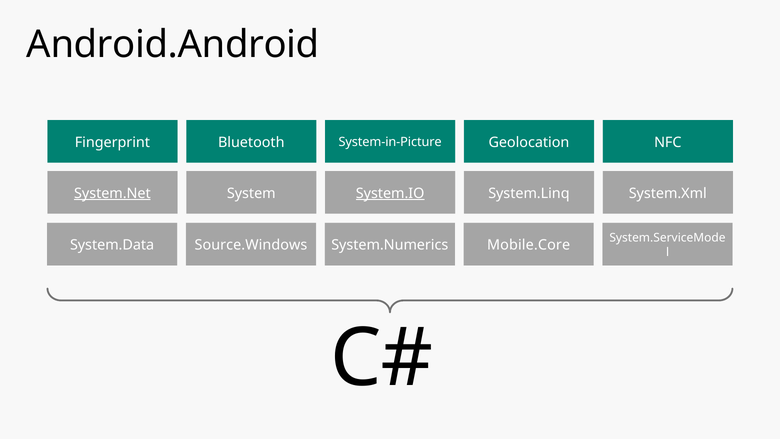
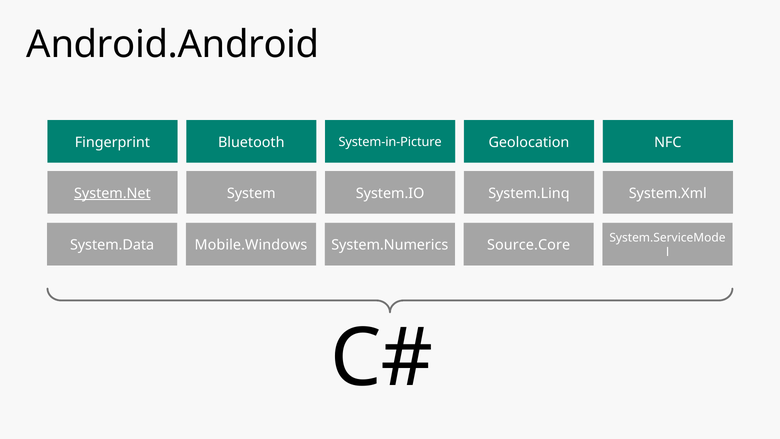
System.IO underline: present -> none (390, 193)
Source.Windows: Source.Windows -> Mobile.Windows (251, 245)
Mobile.Core: Mobile.Core -> Source.Core (529, 245)
